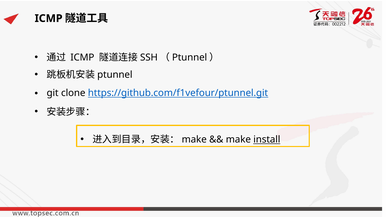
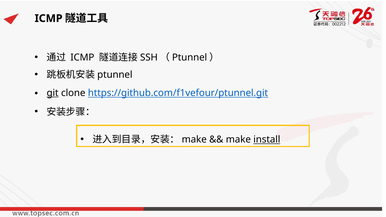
git underline: none -> present (53, 93)
